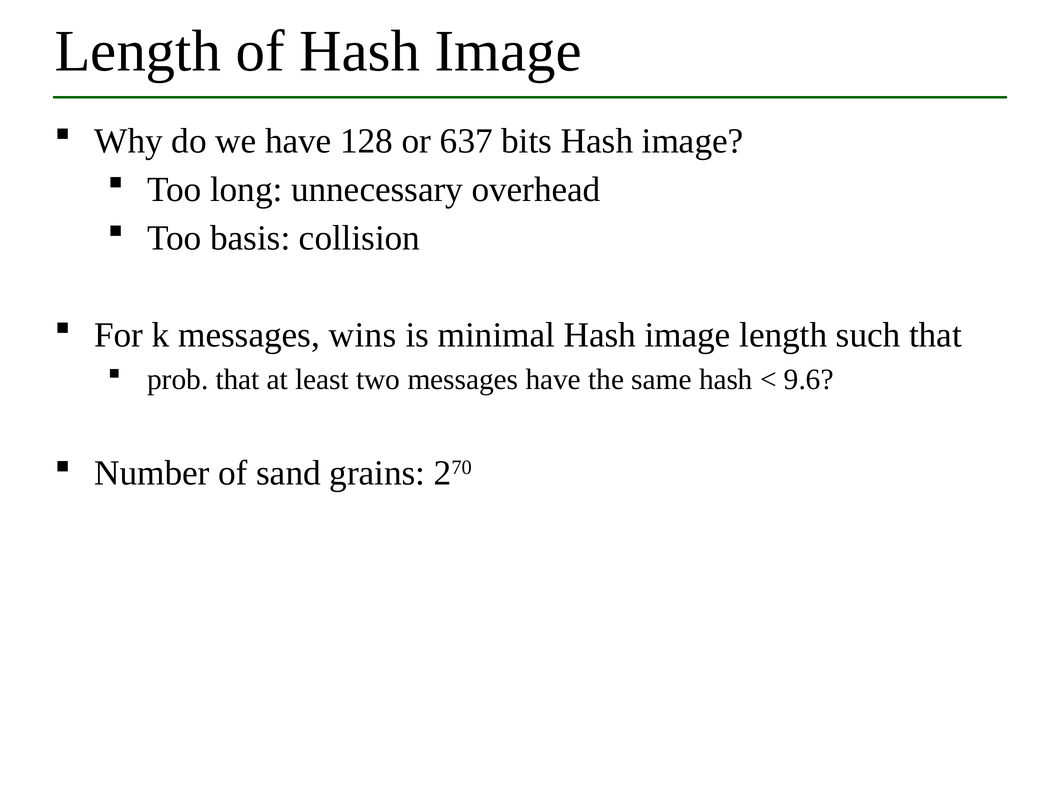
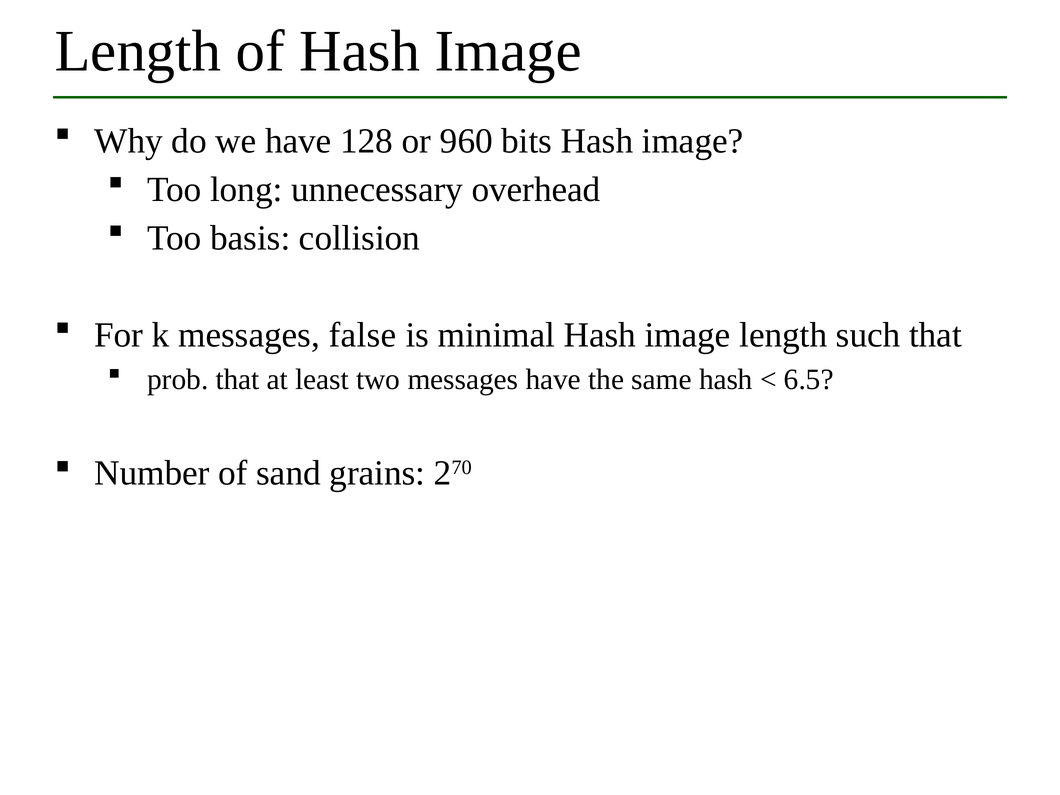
637: 637 -> 960 (466, 141)
wins: wins -> false (363, 335)
9.6: 9.6 -> 6.5 (809, 379)
